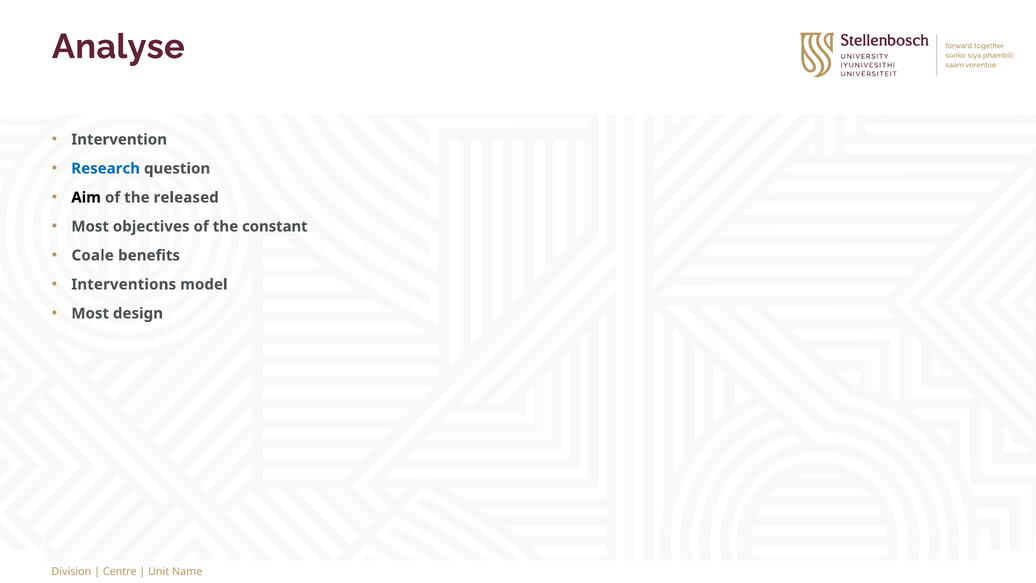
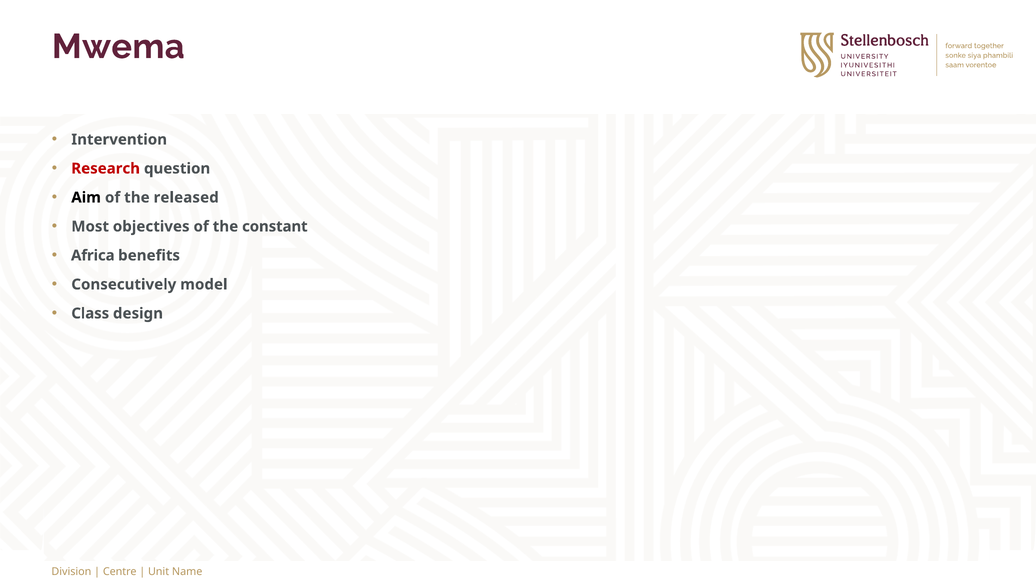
Analyse: Analyse -> Mwema (118, 47)
Research colour: blue -> red (106, 168)
Coale: Coale -> Africa (93, 255)
Interventions: Interventions -> Consecutively (124, 284)
Most: Most -> Class (90, 313)
